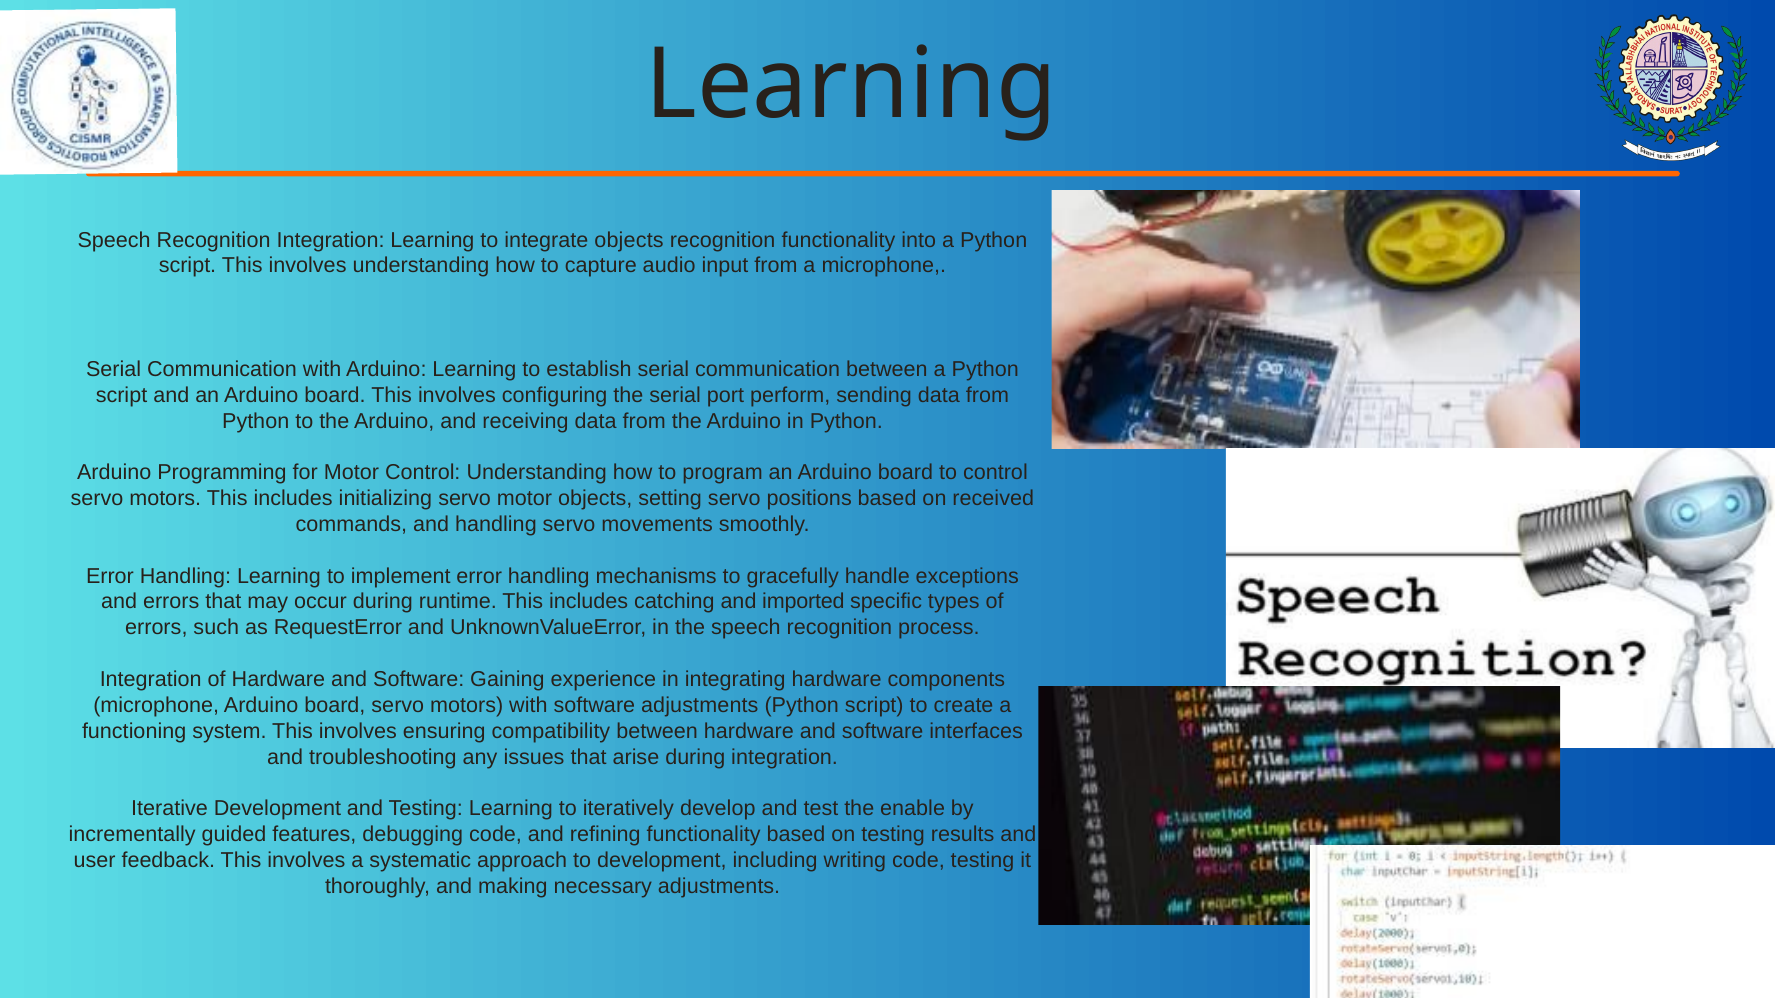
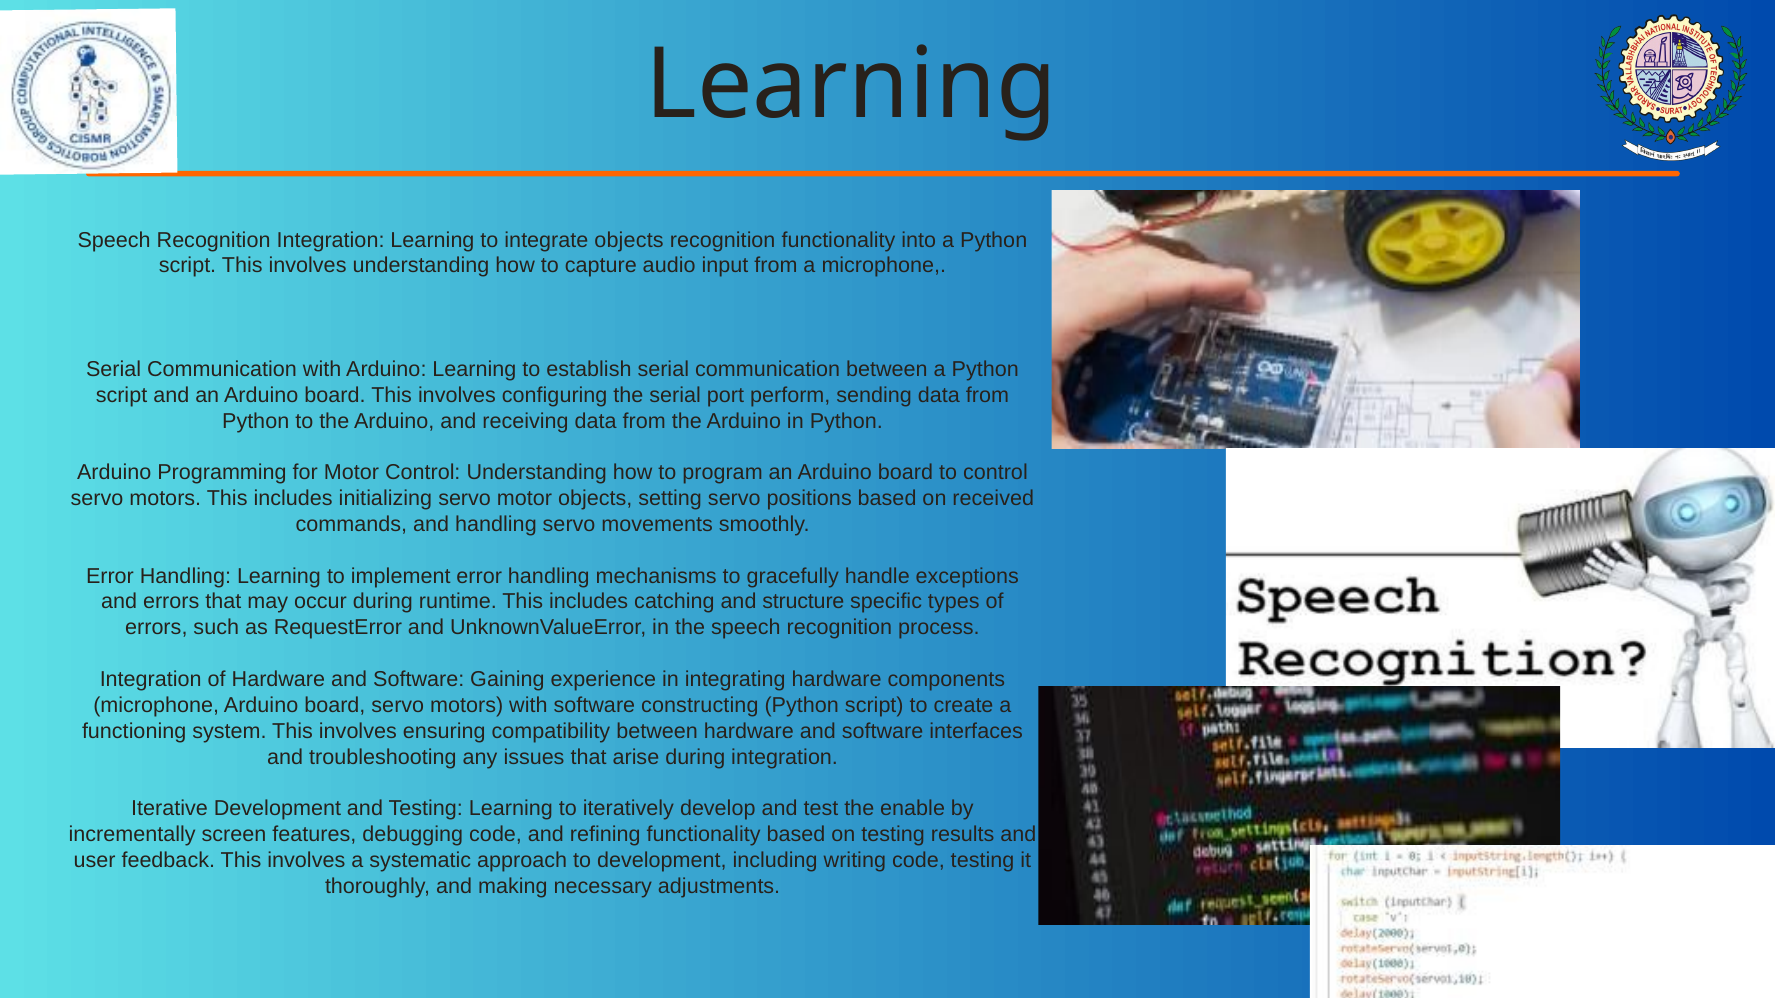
imported: imported -> structure (803, 602)
software adjustments: adjustments -> constructing (700, 706)
guided: guided -> screen (234, 835)
